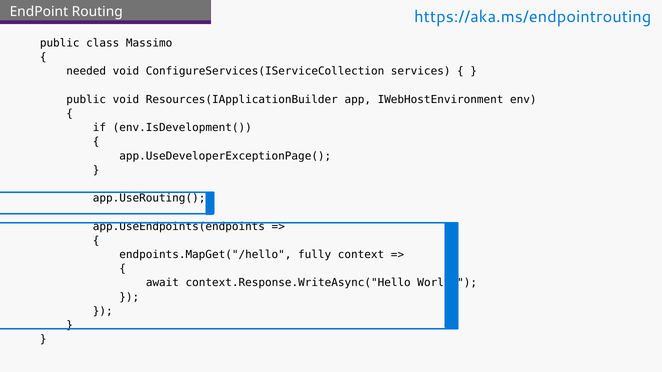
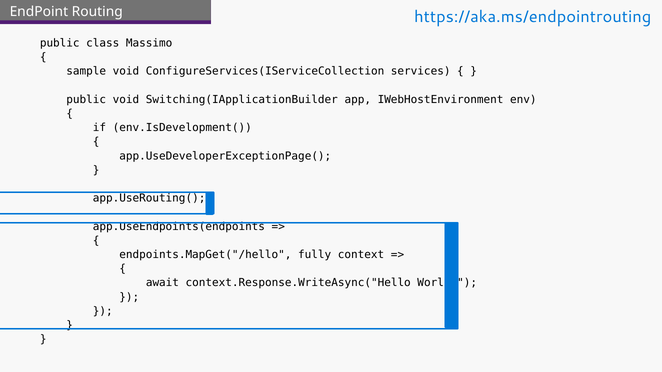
needed: needed -> sample (86, 71)
Resources(IApplicationBuilder: Resources(IApplicationBuilder -> Switching(IApplicationBuilder (242, 100)
